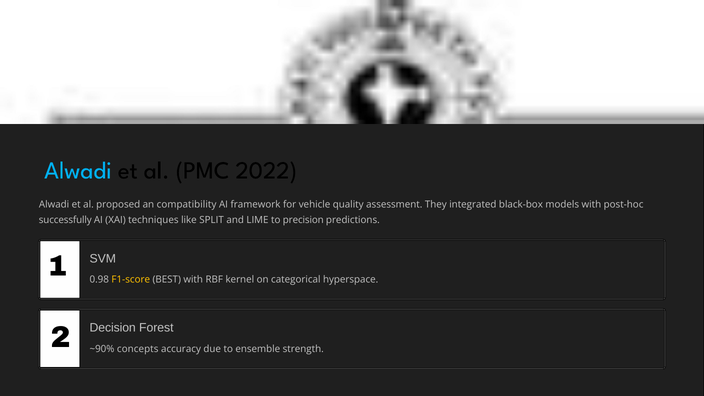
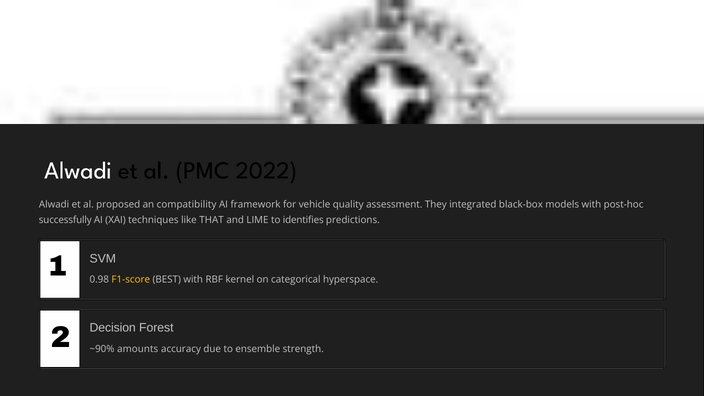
Alwadi colour: light blue -> white (78, 170)
SPLIT: SPLIT -> THAT (212, 220)
precision: precision -> identifies (303, 220)
concepts: concepts -> amounts (138, 349)
